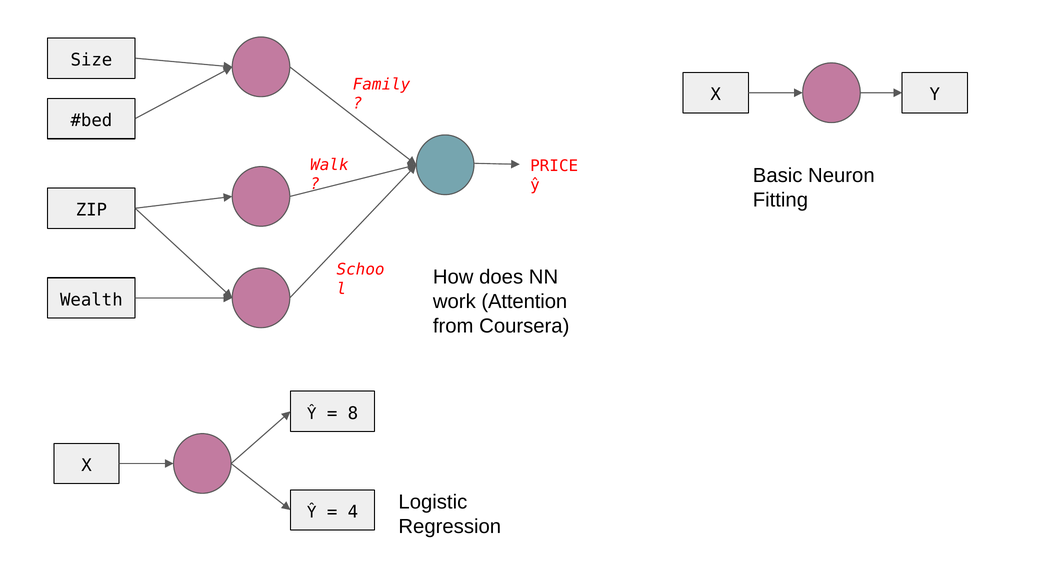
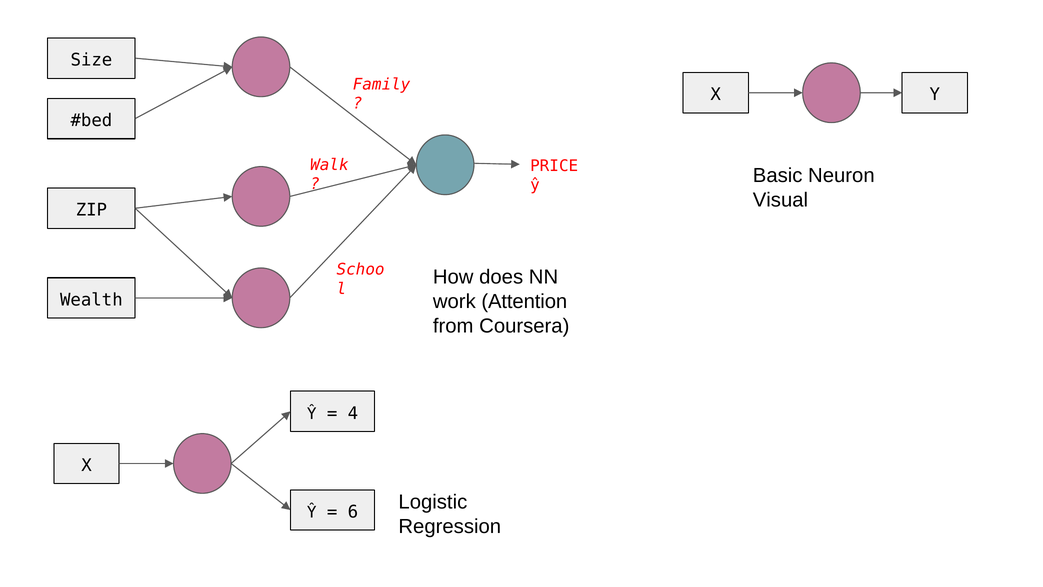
Fitting: Fitting -> Visual (780, 200)
8: 8 -> 4 (353, 413)
4: 4 -> 6 (353, 512)
